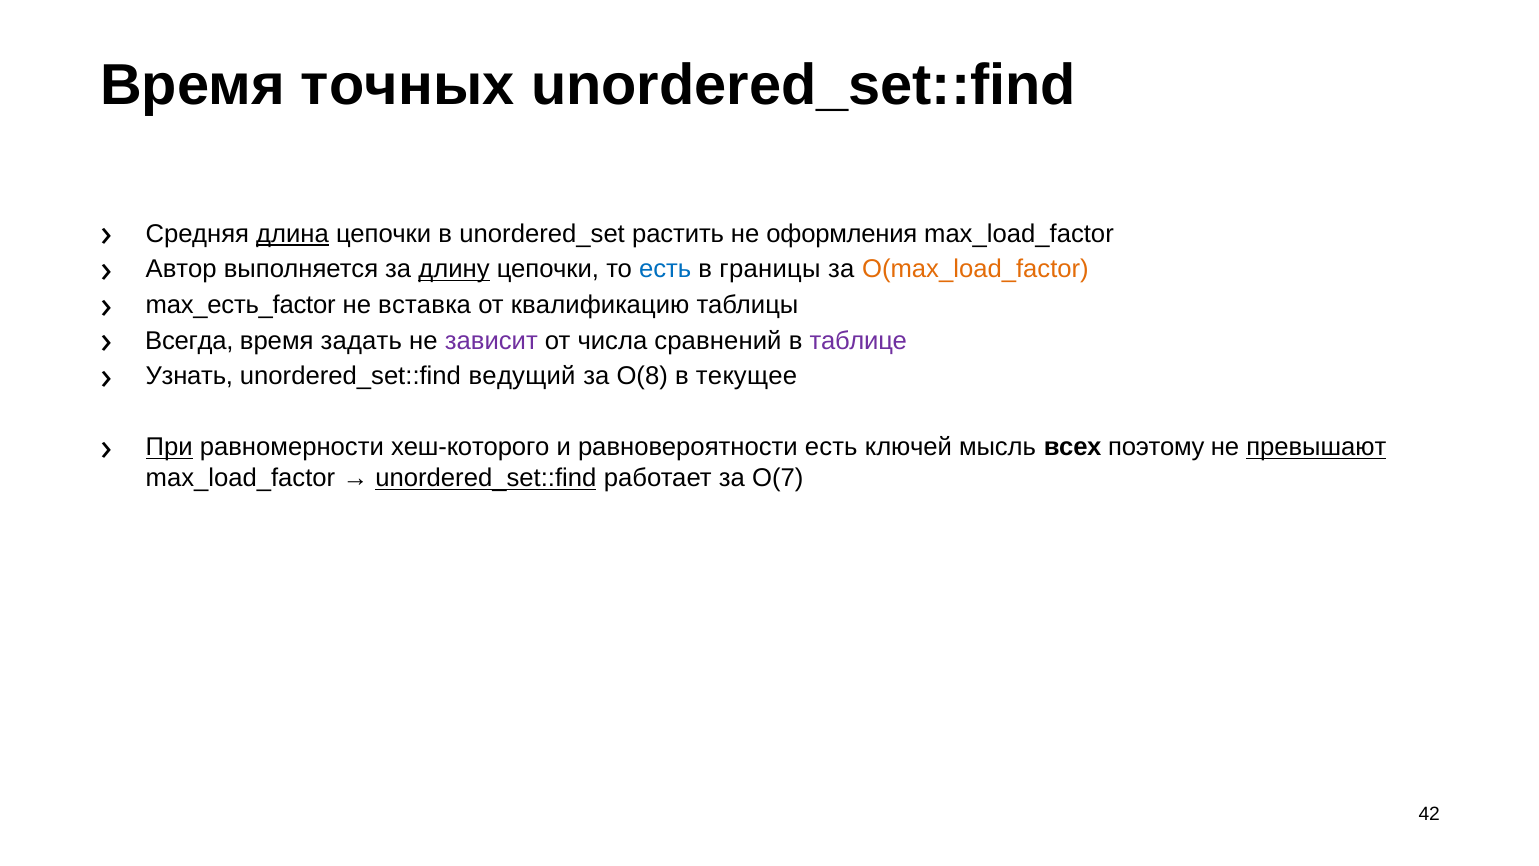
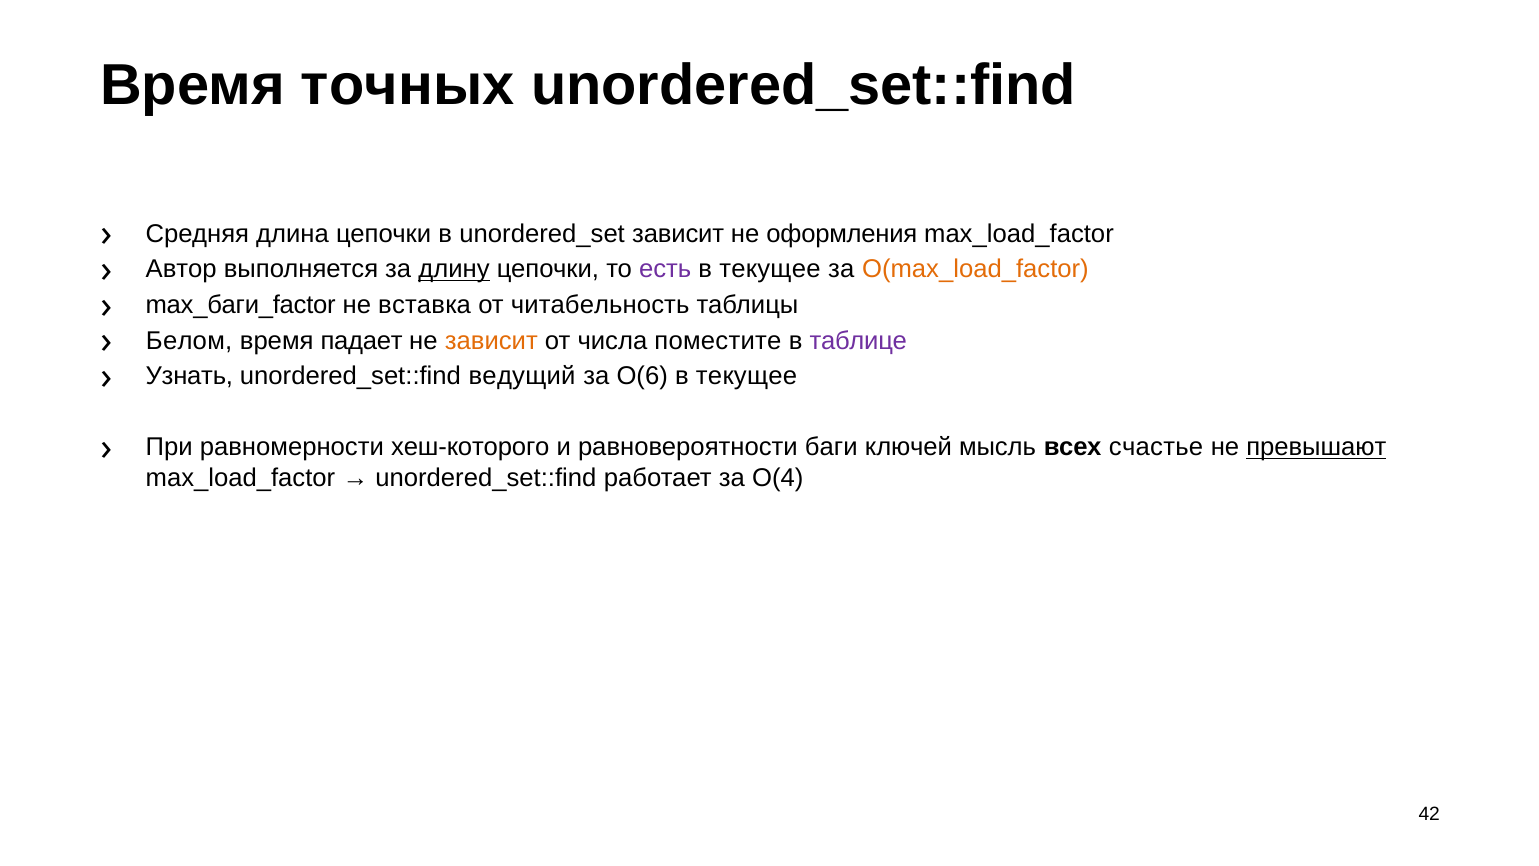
длина underline: present -> none (292, 234)
unordered_set растить: растить -> зависит (678, 234)
есть colour: blue -> purple (665, 269)
границы: границы -> текущее (770, 269)
max_есть_factor: max_есть_factor -> max_баги_factor (241, 305)
квалификацию: квалификацию -> читабельность (600, 305)
Всегда: Всегда -> Белом (189, 340)
задать: задать -> падает (362, 340)
зависит colour: purple -> orange (491, 340)
сравнений: сравнений -> поместите (718, 340)
O(8: O(8 -> O(6 (642, 376)
При underline: present -> none (169, 447)
равновероятности есть: есть -> баги (831, 447)
поэтому: поэтому -> счастье (1156, 447)
unordered_set::find underline: present -> none (486, 478)
O(7: O(7 -> O(4 (778, 478)
